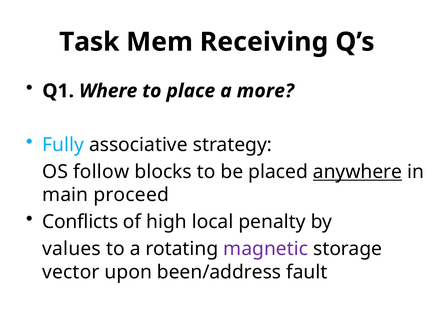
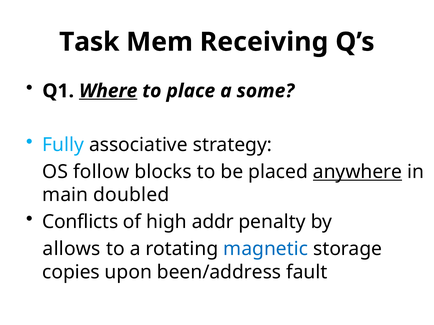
Where underline: none -> present (108, 91)
more: more -> some (265, 91)
proceed: proceed -> doubled (131, 195)
local: local -> addr (213, 222)
values: values -> allows (72, 249)
magnetic colour: purple -> blue (266, 249)
vector: vector -> copies (71, 272)
